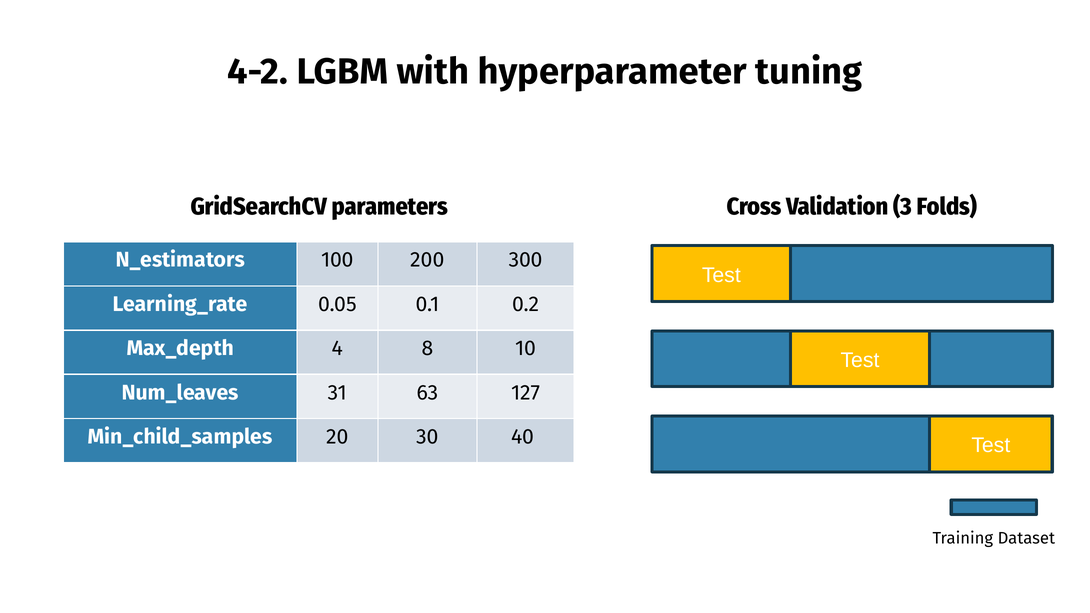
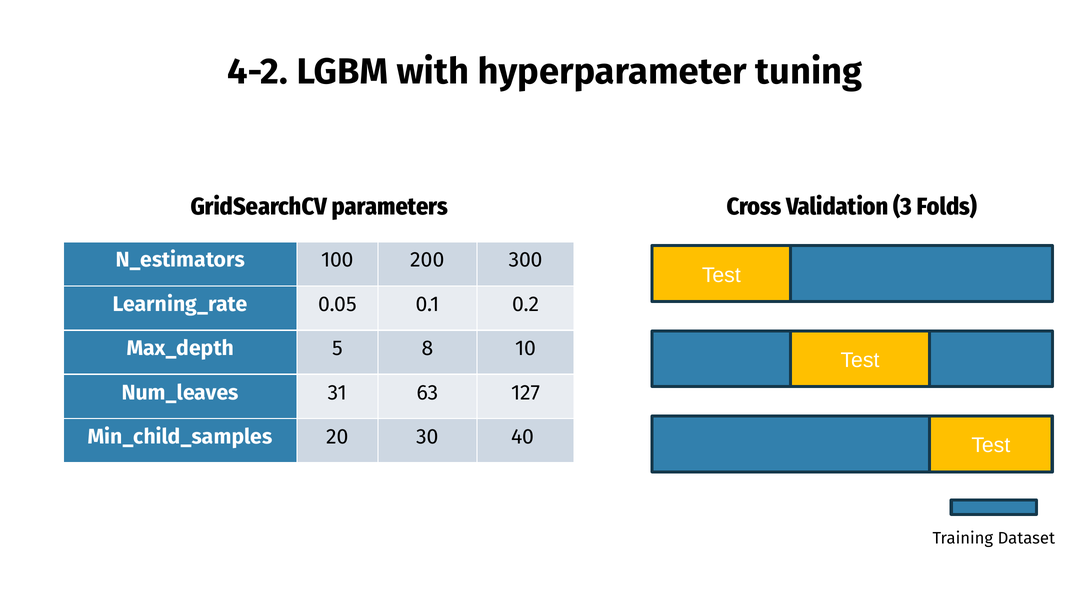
4: 4 -> 5 (337, 348)
